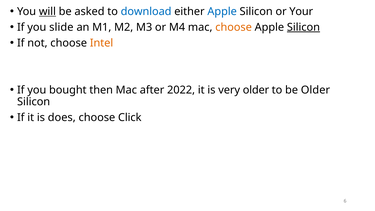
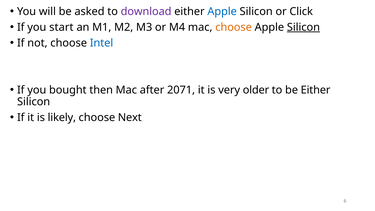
will underline: present -> none (47, 12)
download colour: blue -> purple (146, 12)
Your: Your -> Click (301, 12)
slide: slide -> start (61, 27)
Intel colour: orange -> blue (102, 43)
2022: 2022 -> 2071 (181, 90)
be Older: Older -> Either (316, 90)
does: does -> likely (62, 117)
Click: Click -> Next (130, 117)
